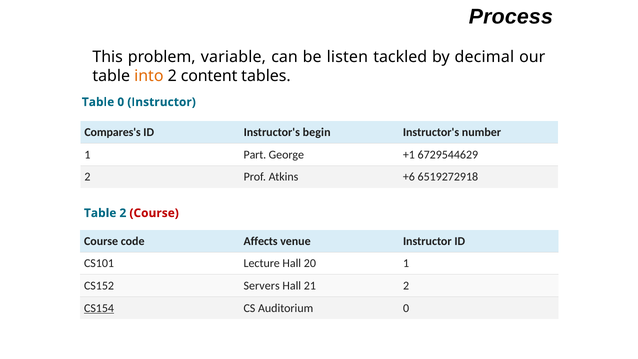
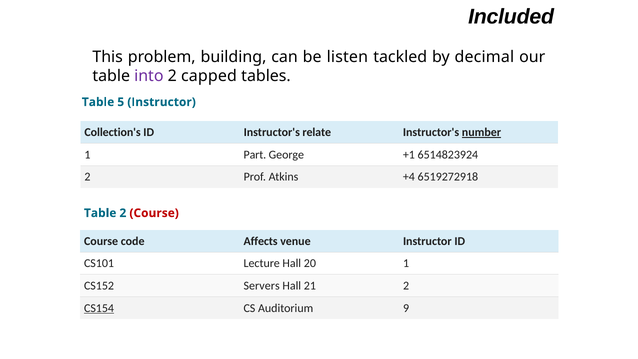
Process: Process -> Included (511, 17)
variable: variable -> building (233, 57)
into colour: orange -> purple (149, 76)
content: content -> capped (209, 76)
Table 0: 0 -> 5 (121, 102)
Compares's: Compares's -> Collection's (113, 132)
begin: begin -> relate (317, 132)
number underline: none -> present (481, 132)
6729544629: 6729544629 -> 6514823924 (448, 155)
+6: +6 -> +4 (409, 177)
Auditorium 0: 0 -> 9 (406, 308)
